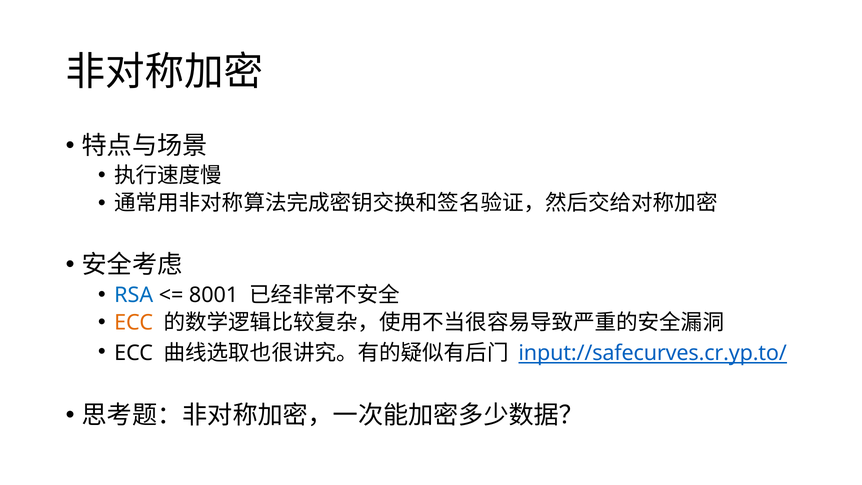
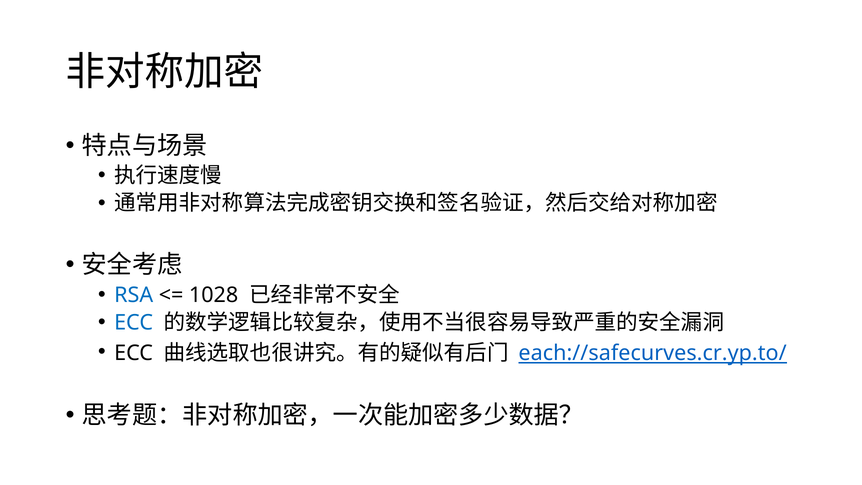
8001: 8001 -> 1028 (214, 295)
ECC colour: orange -> blue (134, 323)
input://safecurves.cr.yp.to/: input://safecurves.cr.yp.to/ -> each://safecurves.cr.yp.to/ (653, 353)
